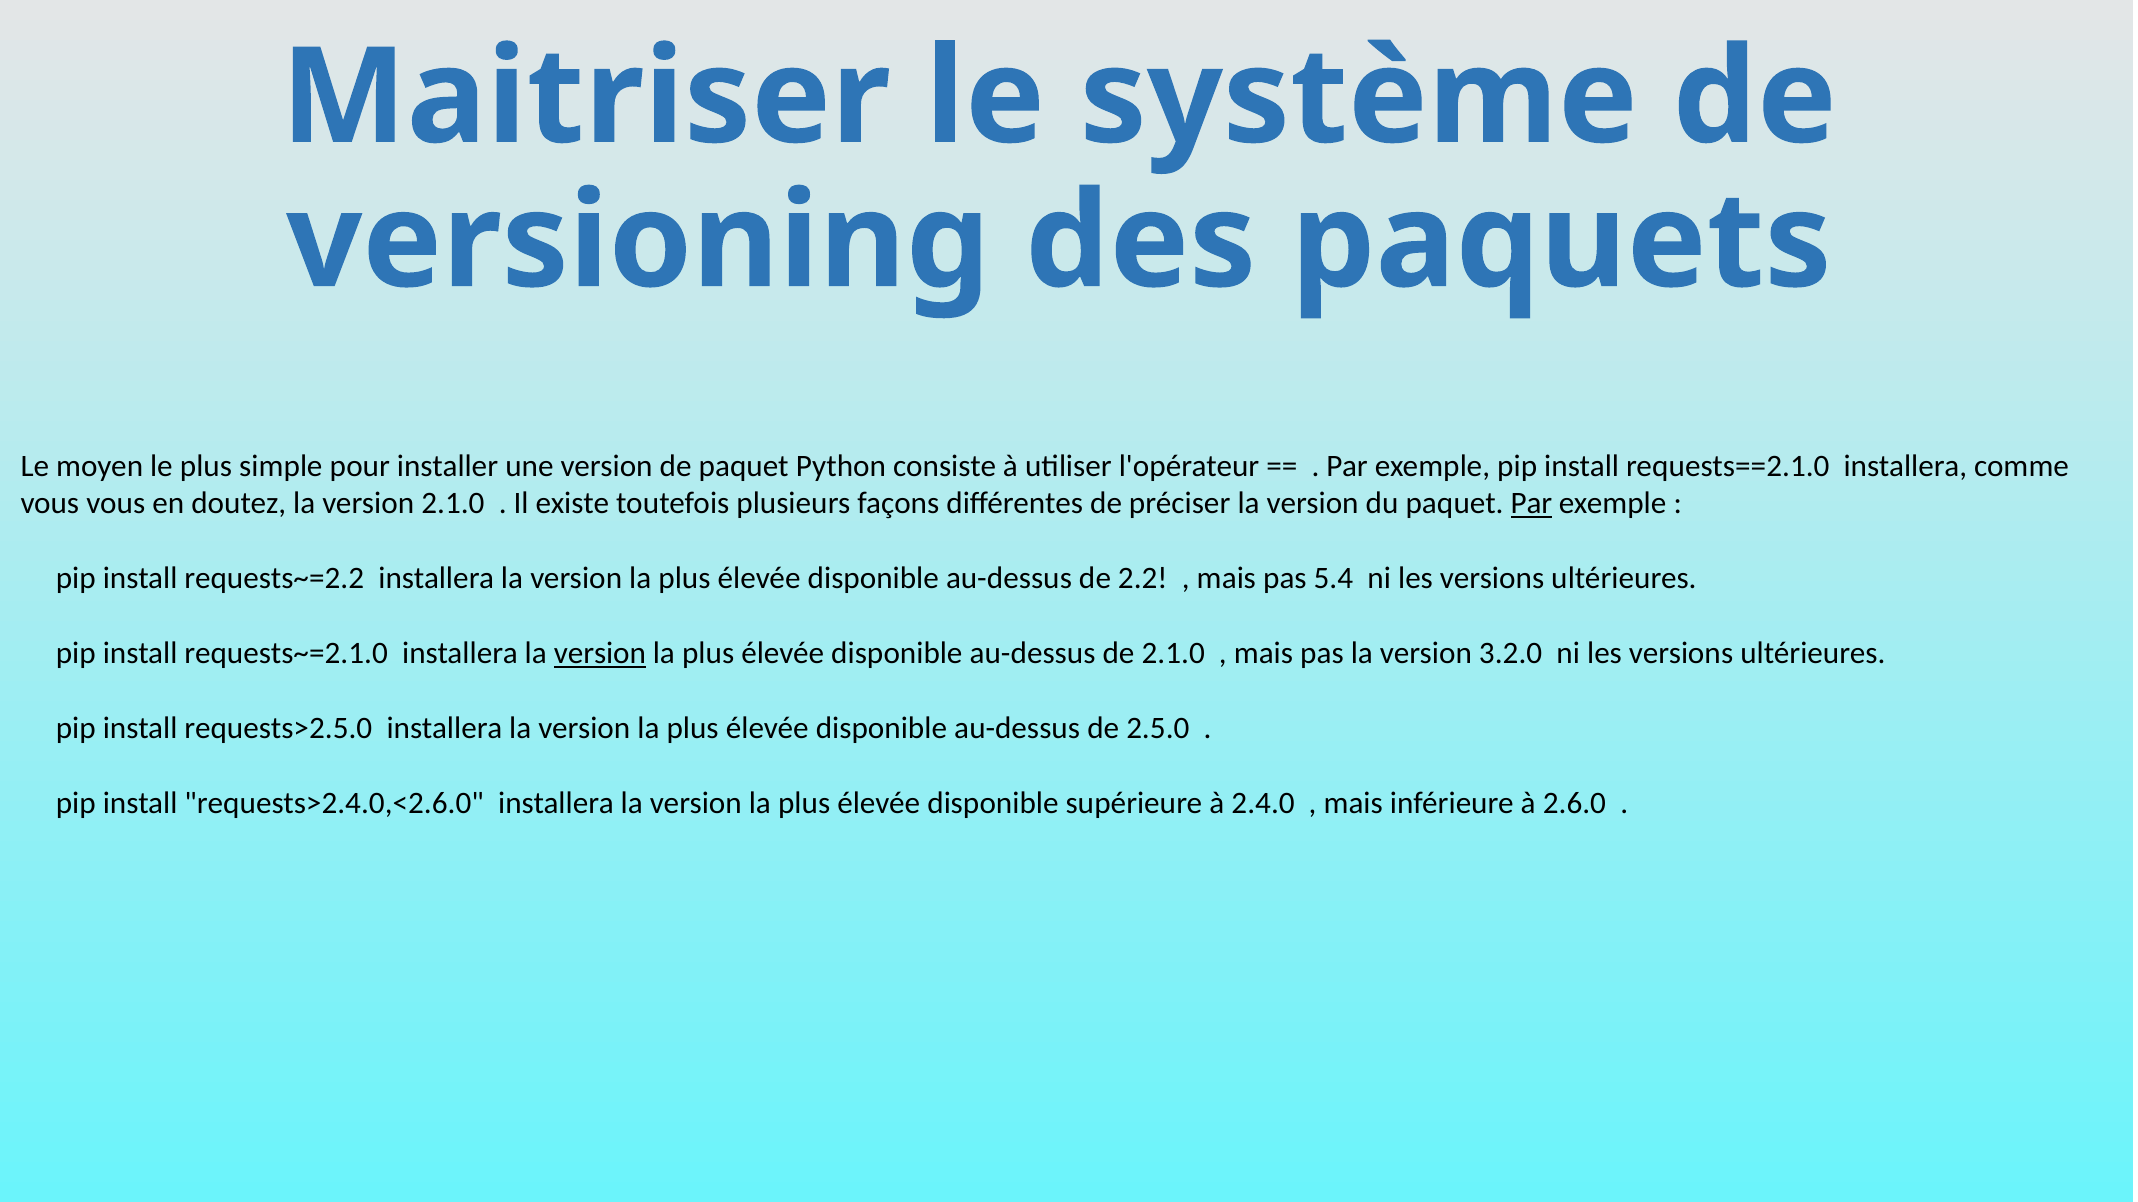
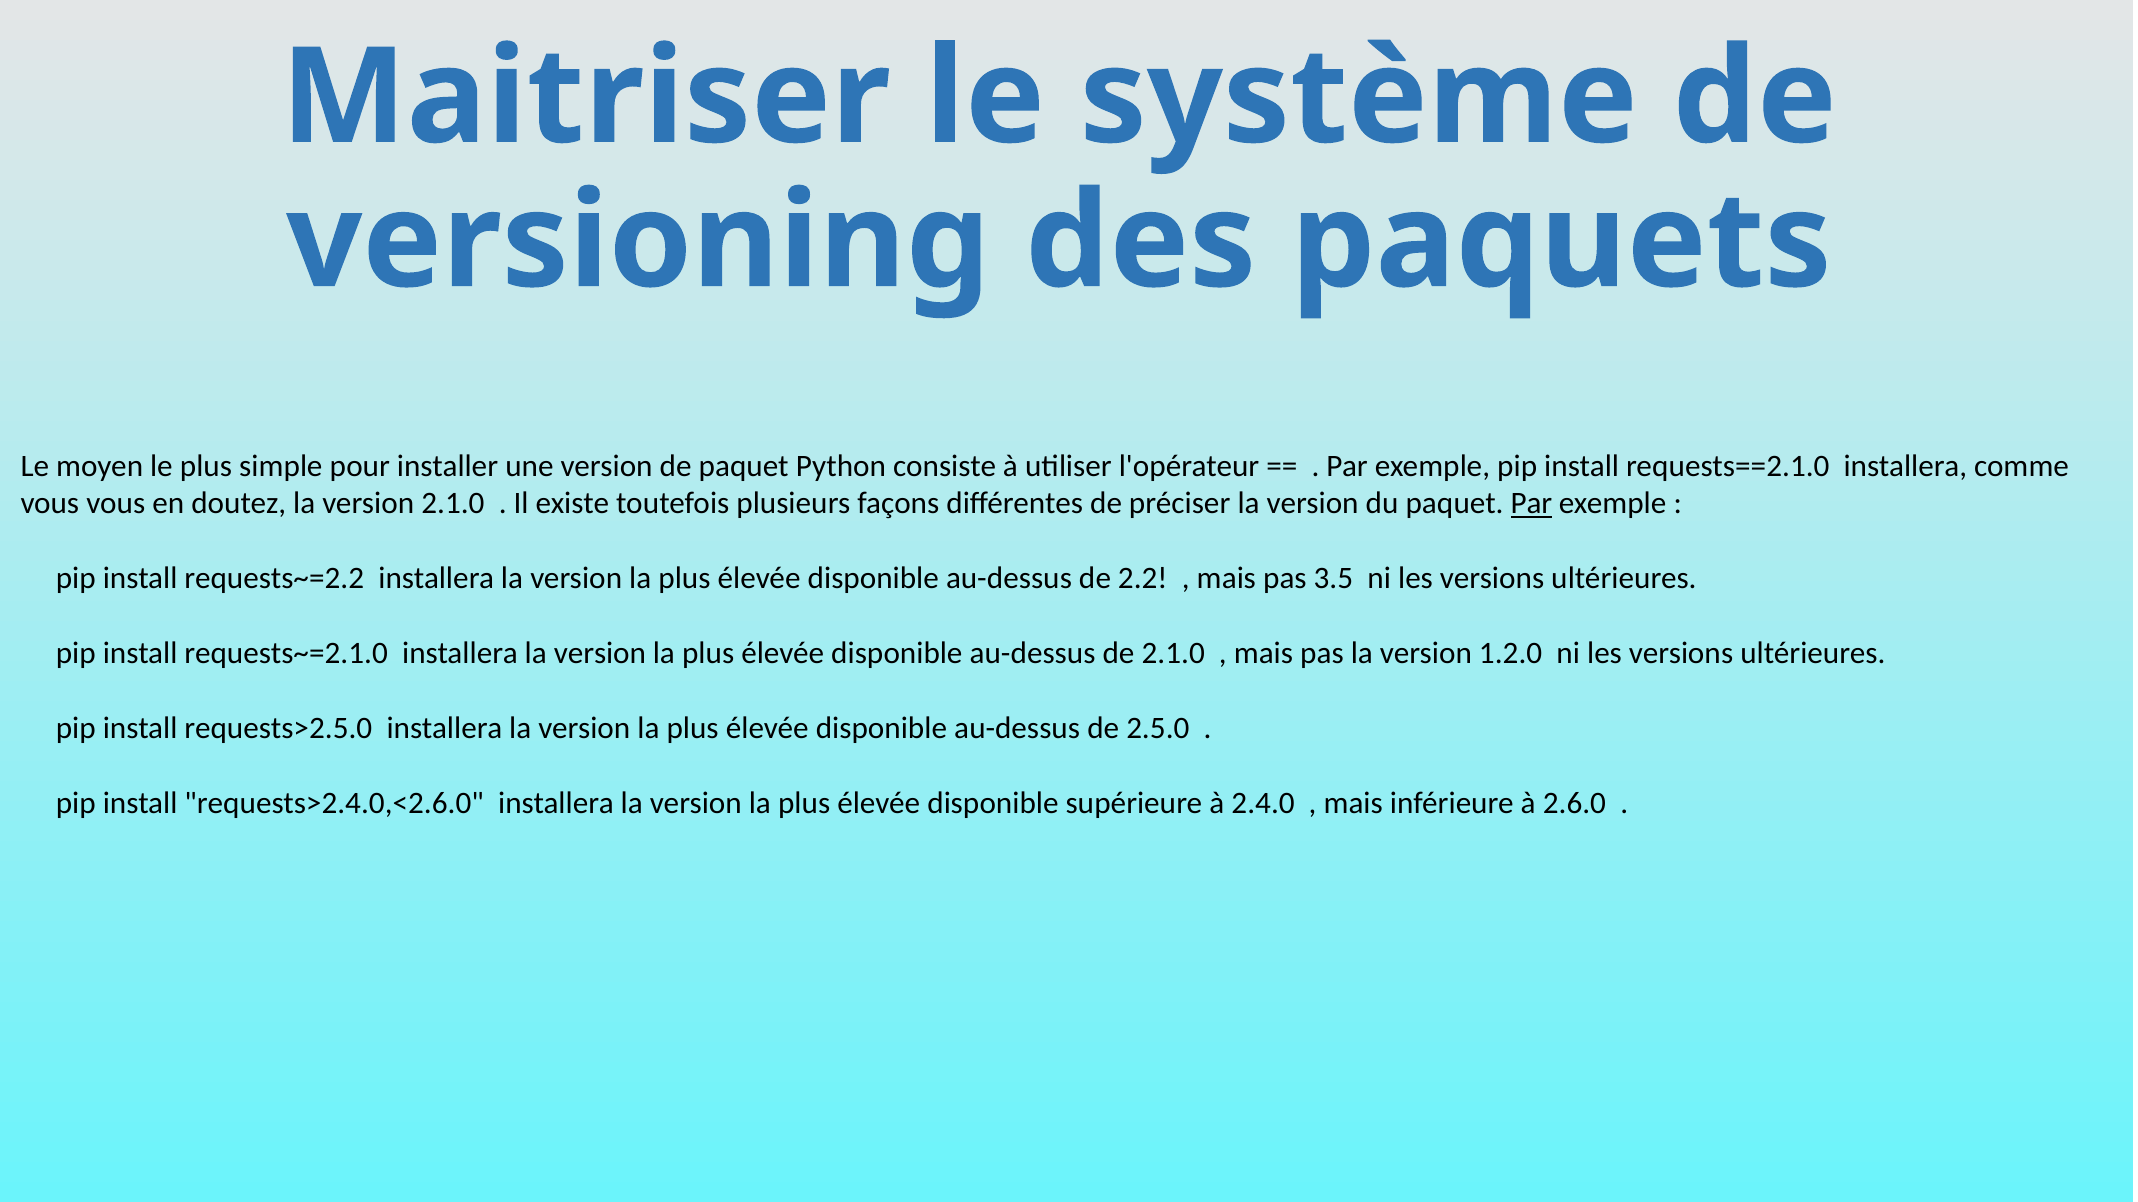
5.4: 5.4 -> 3.5 (1333, 579)
version underline: present -> none (600, 654)
3.2.0: 3.2.0 -> 1.2.0 (1511, 654)
